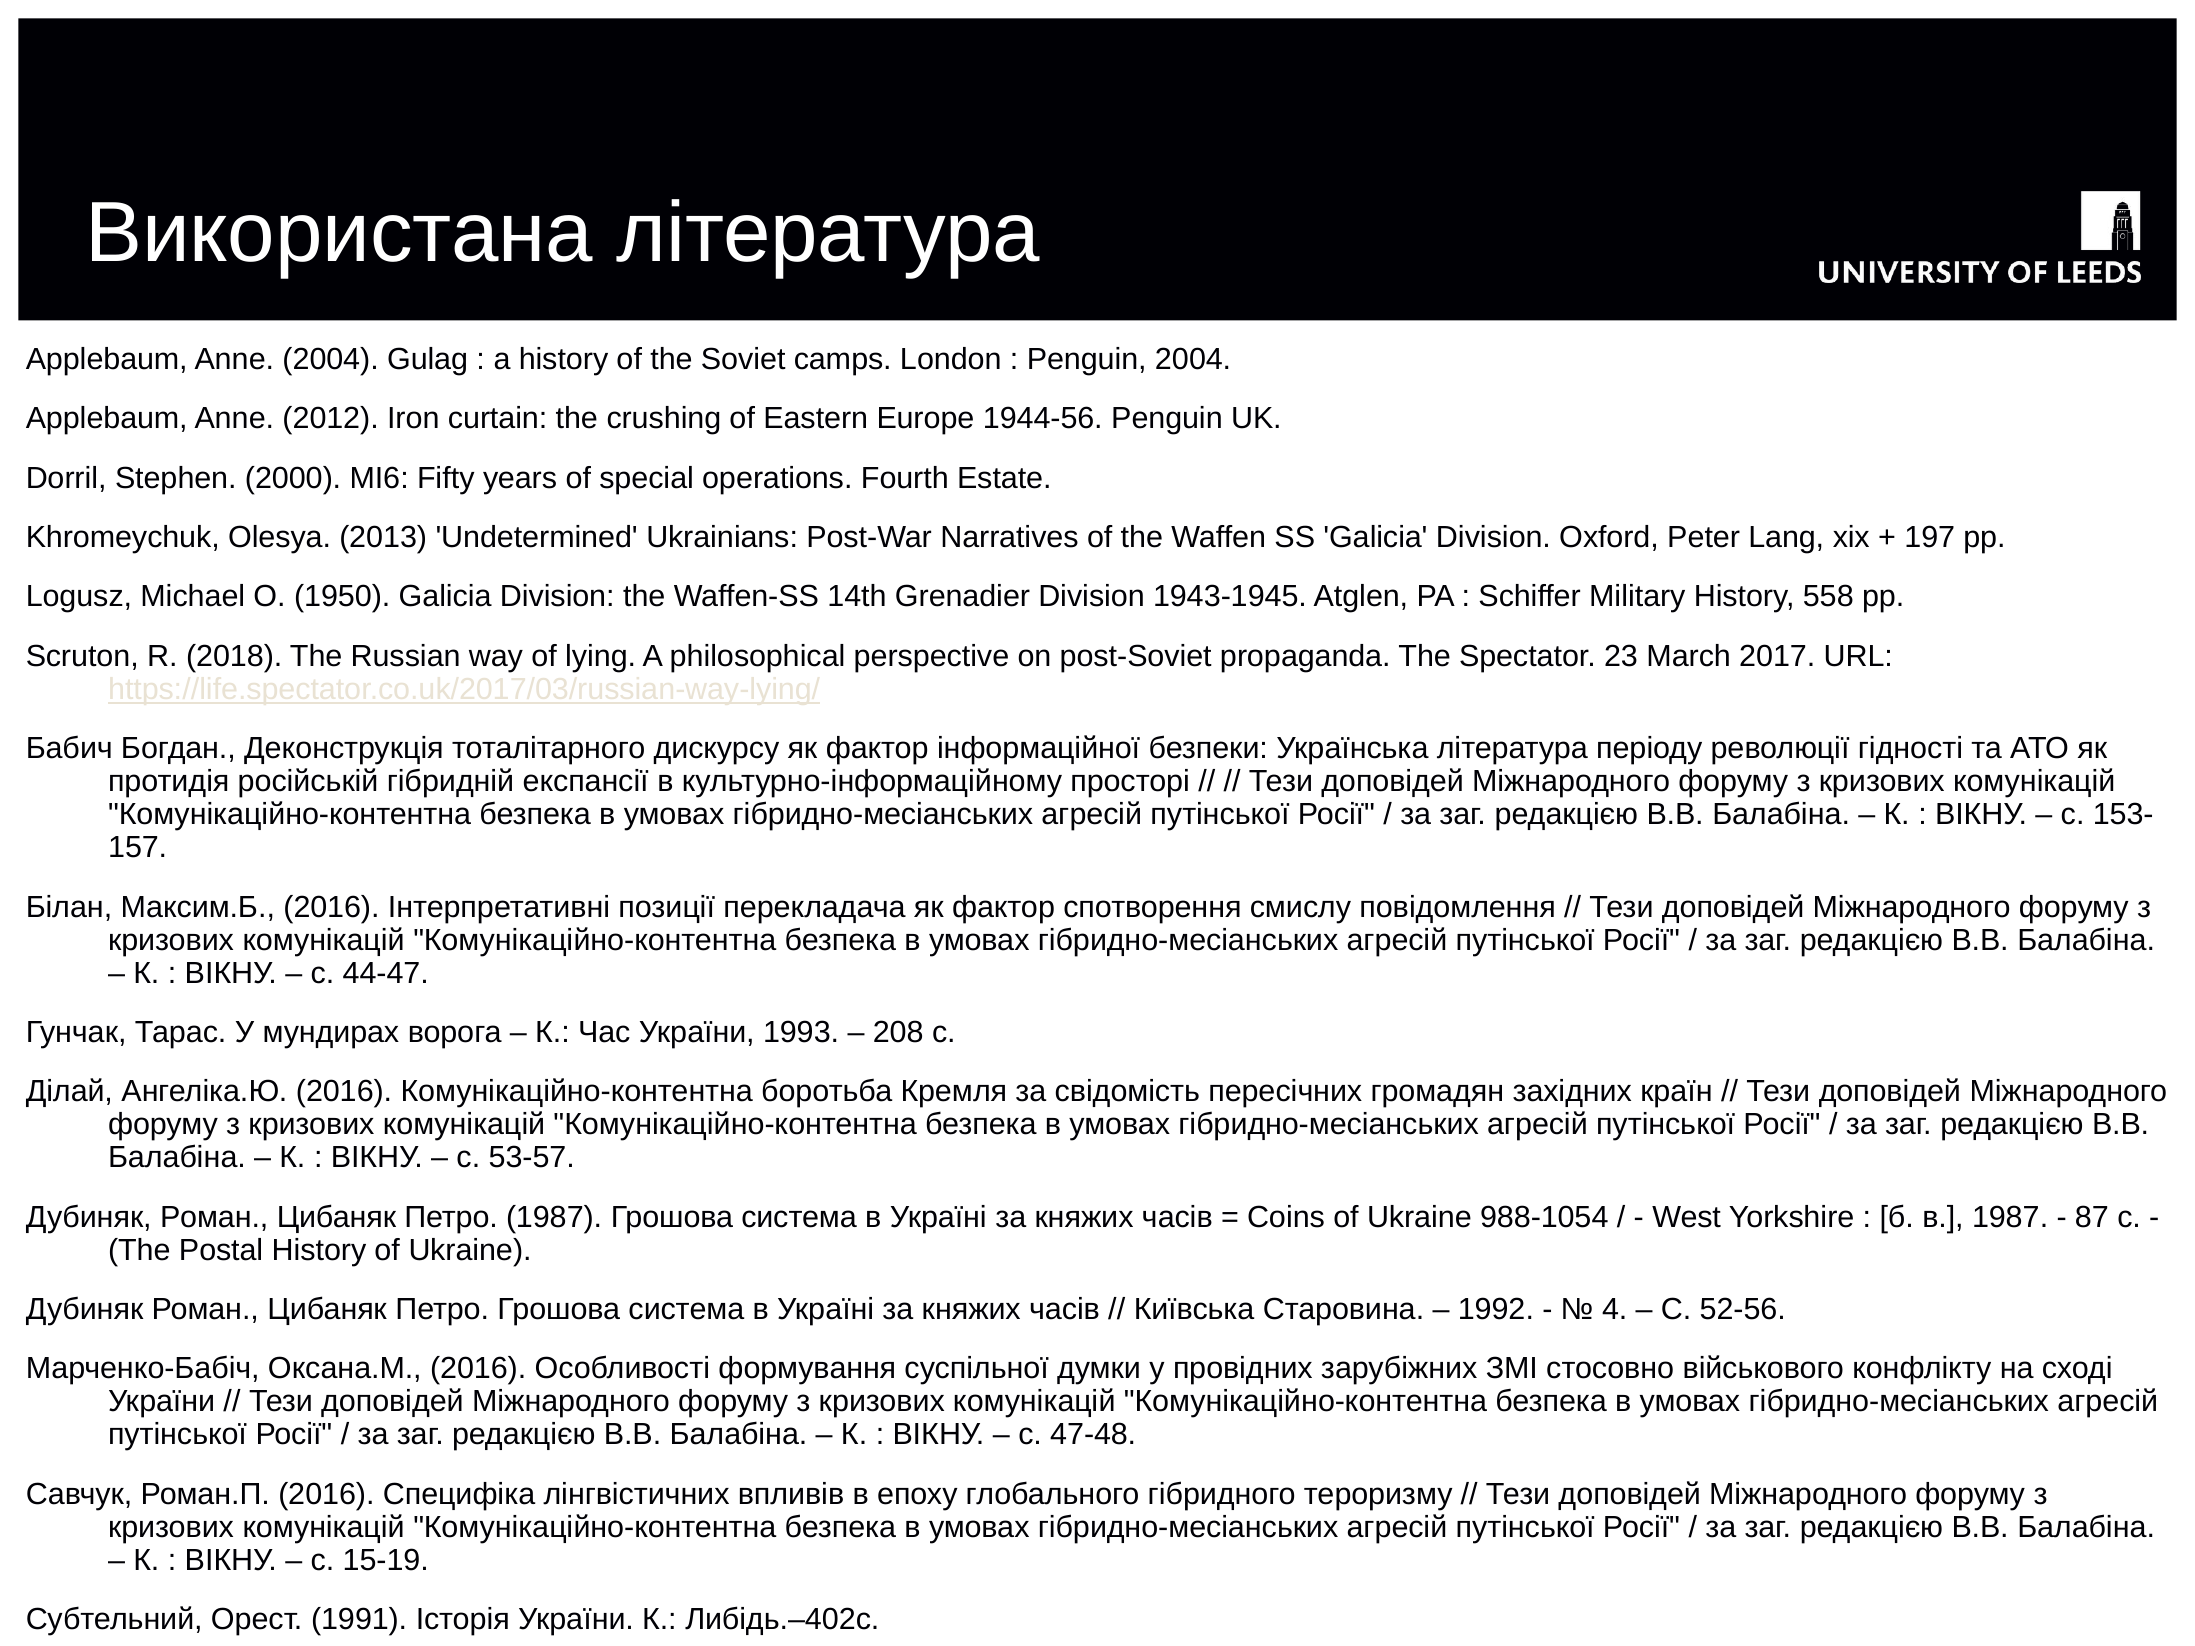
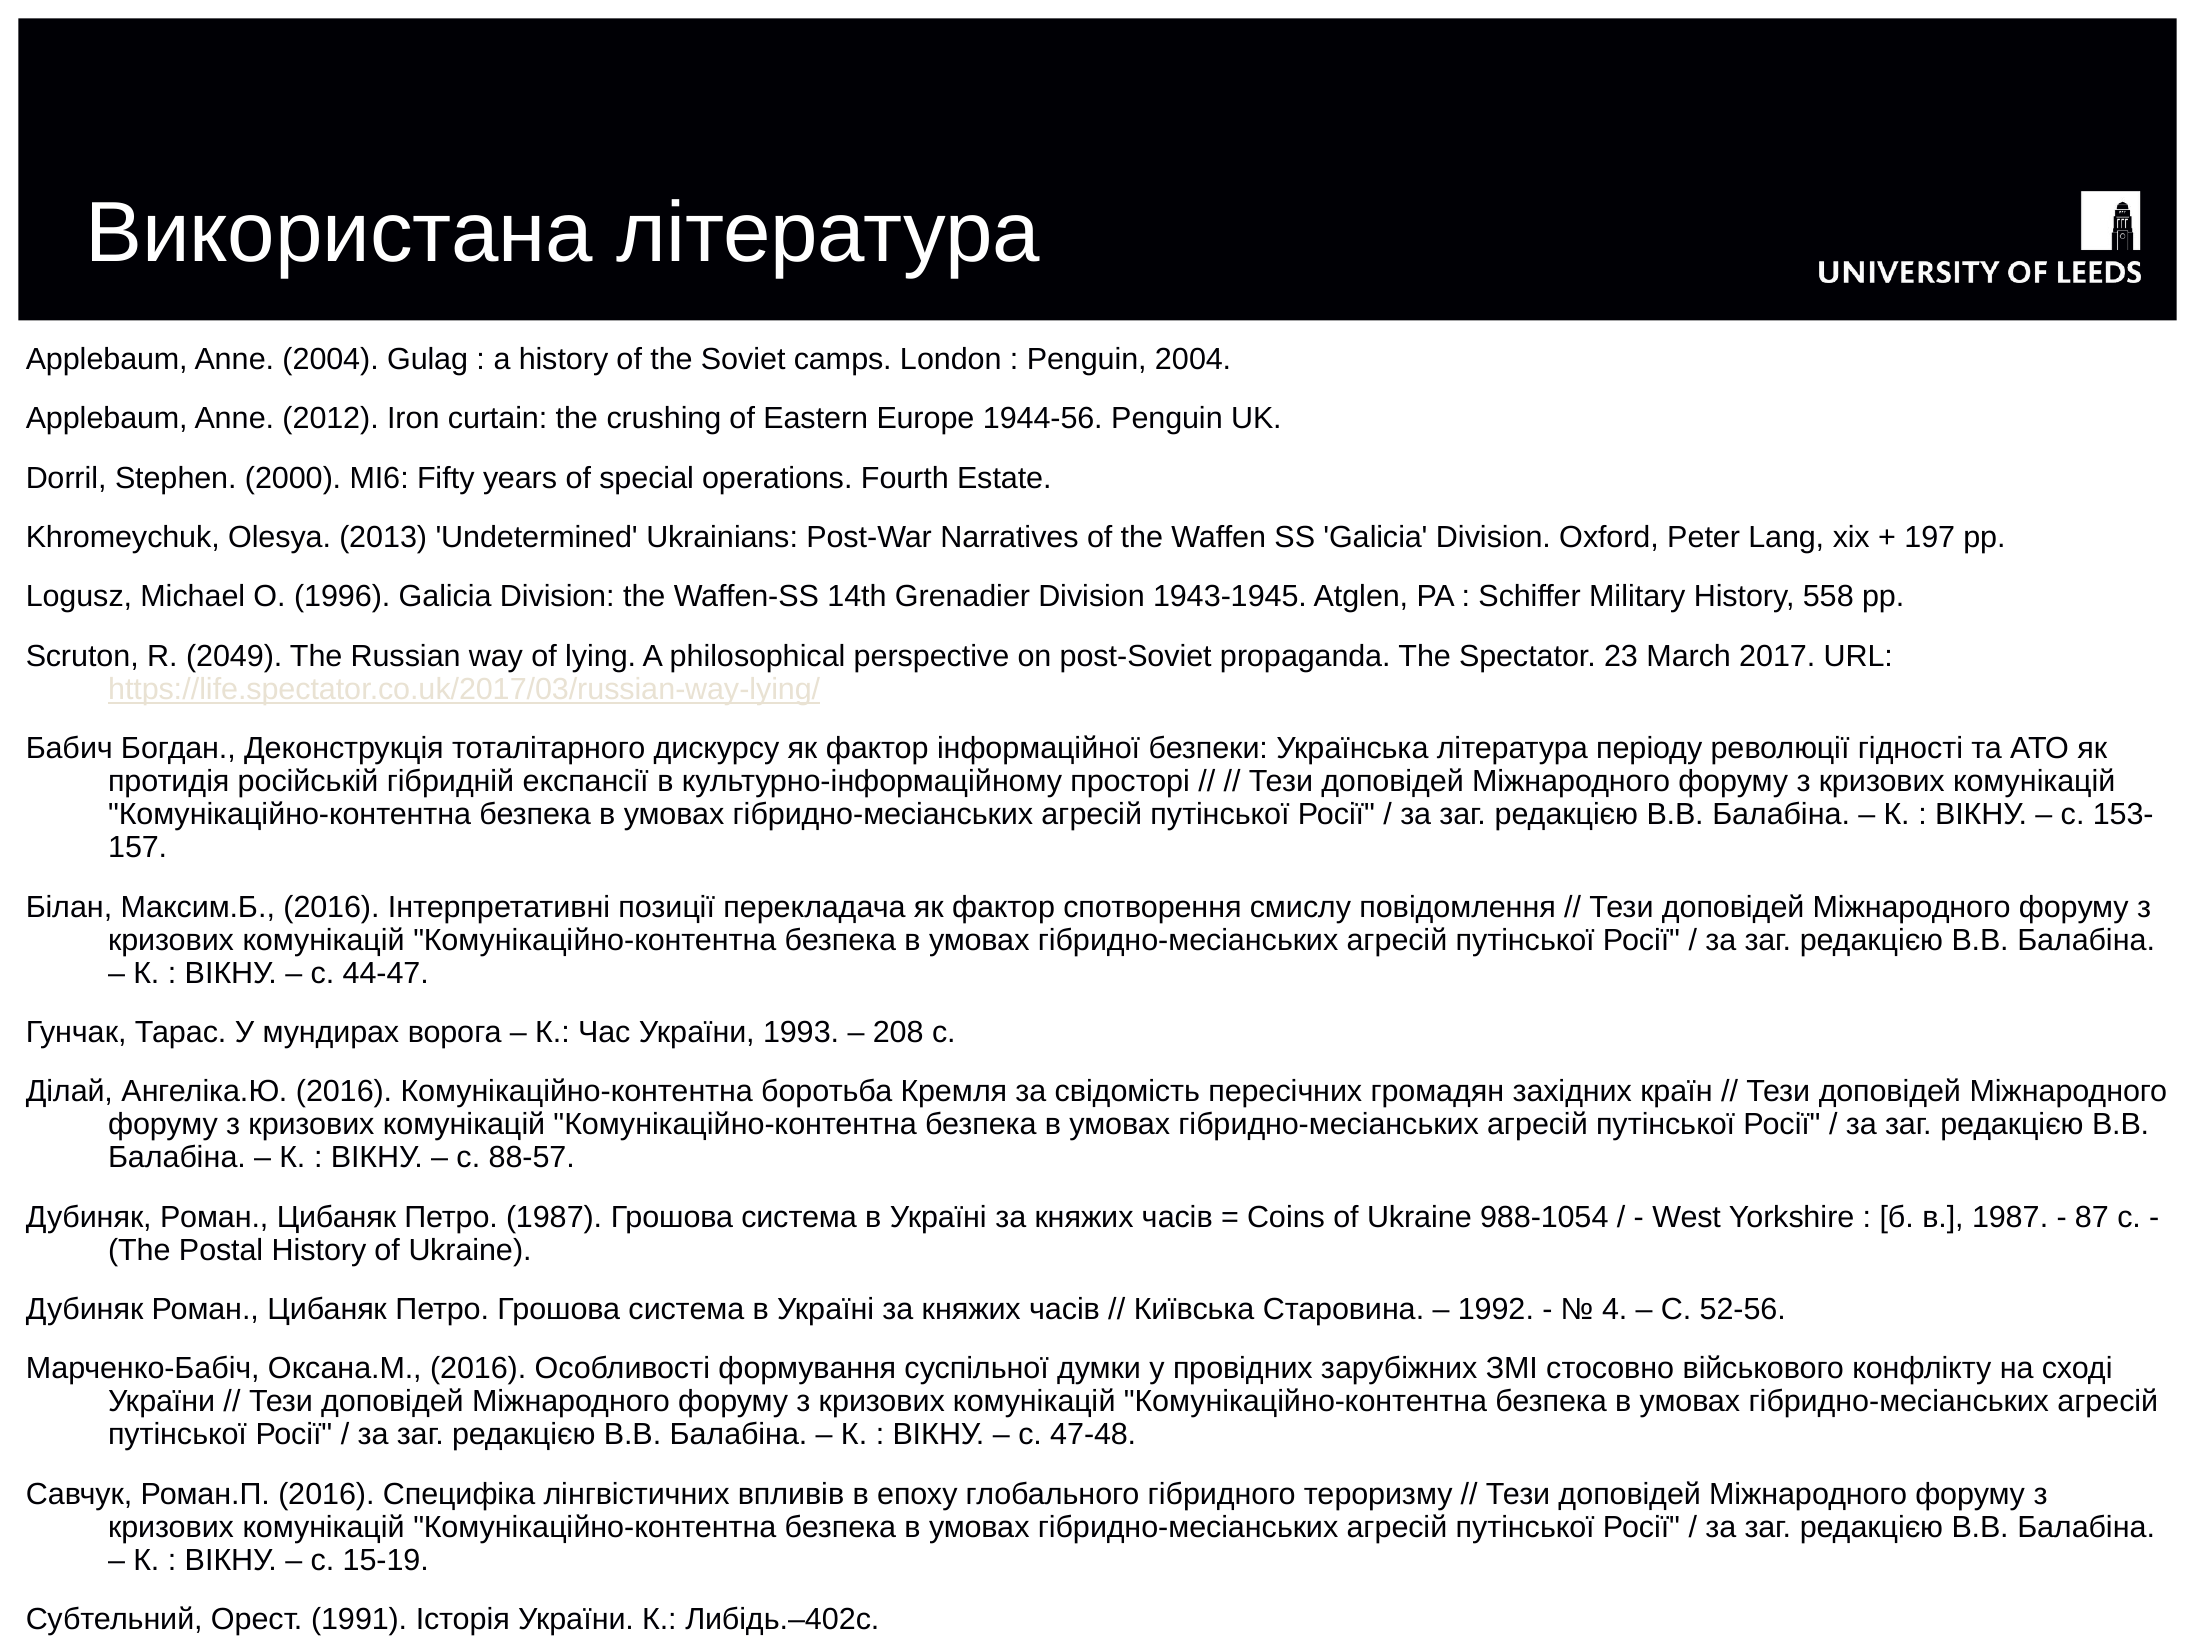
1950: 1950 -> 1996 (342, 597)
2018: 2018 -> 2049 (234, 656)
53-57: 53-57 -> 88-57 (532, 1158)
